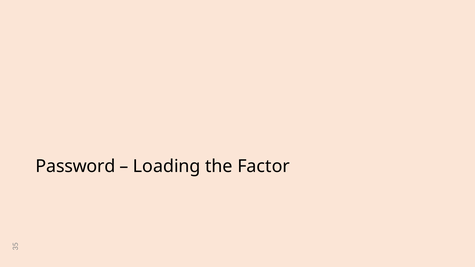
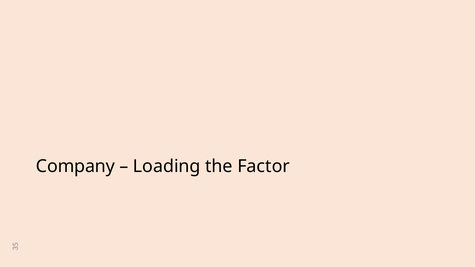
Password: Password -> Company (75, 166)
